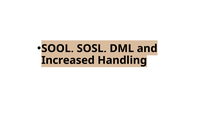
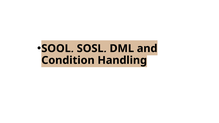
Increased: Increased -> Condition (68, 60)
